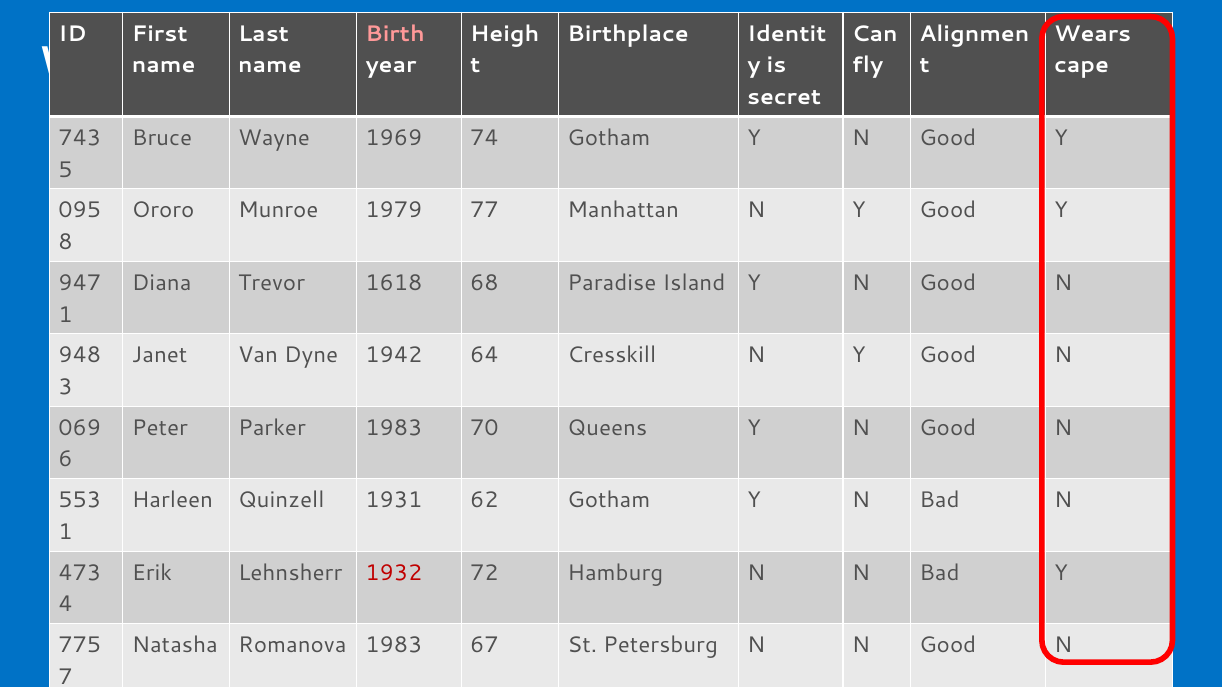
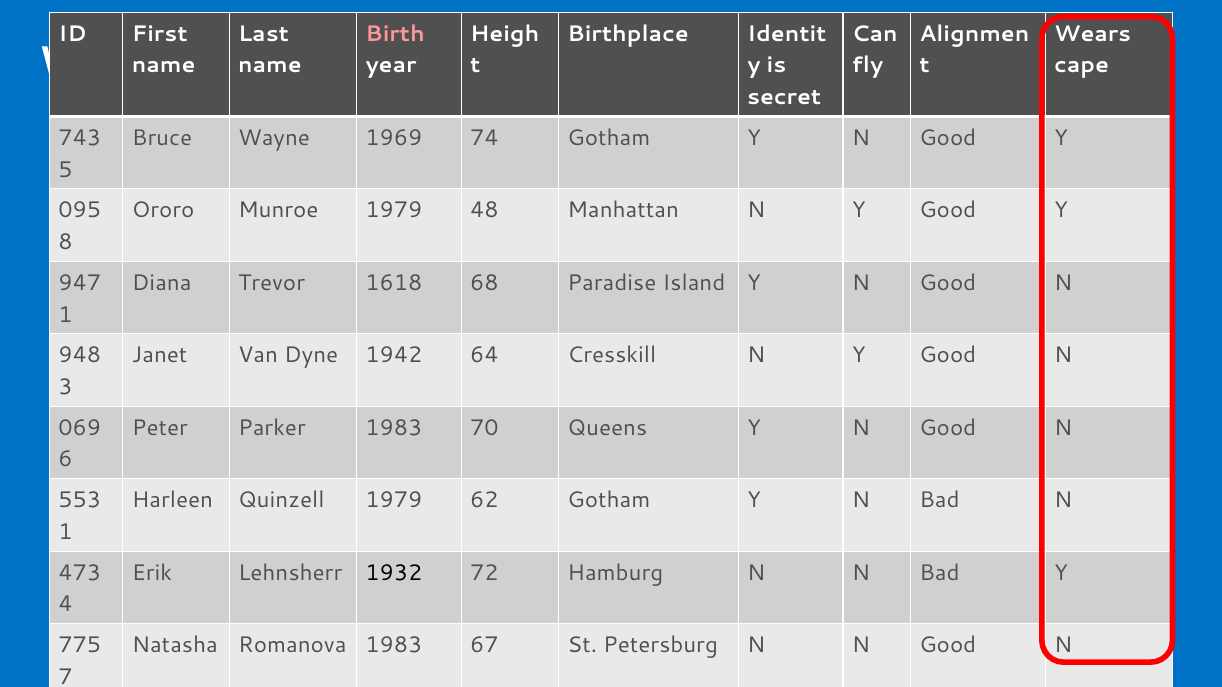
77: 77 -> 48 (484, 211)
Quinzell 1931: 1931 -> 1979 (394, 500)
1932 colour: red -> black (394, 573)
